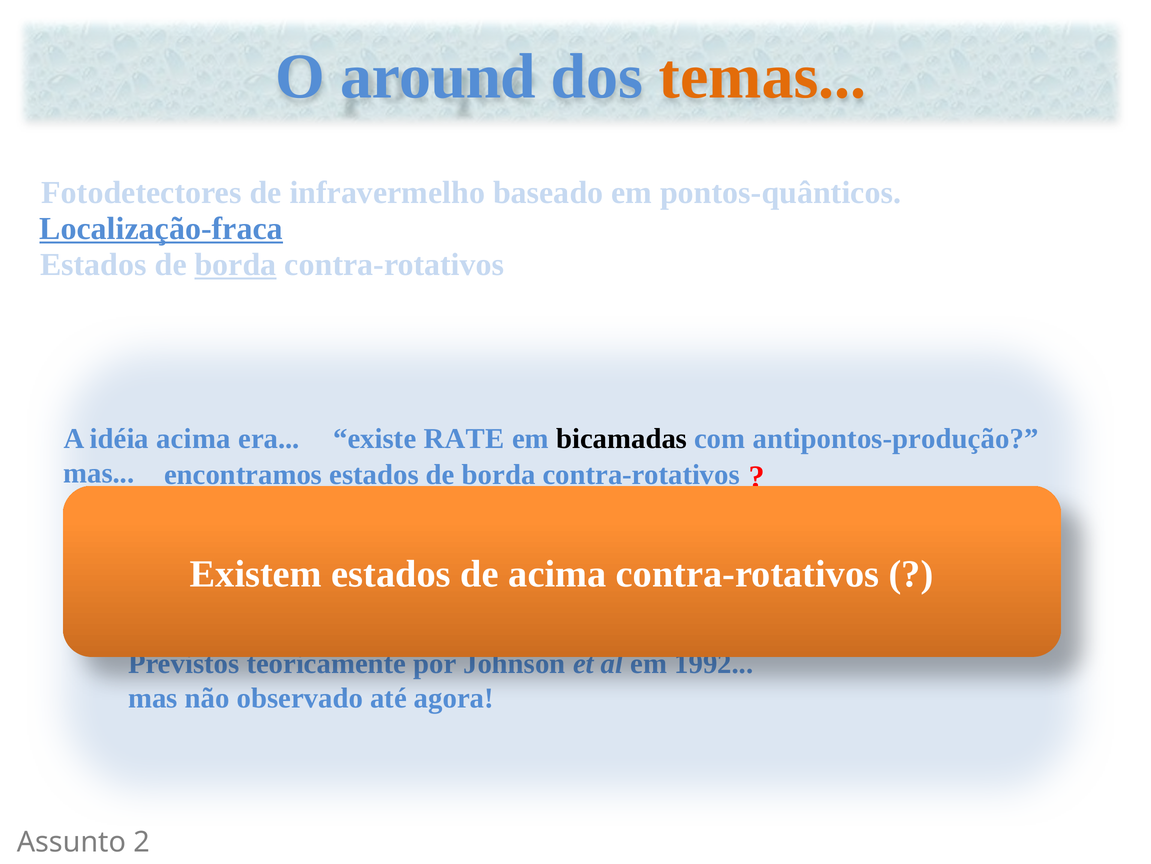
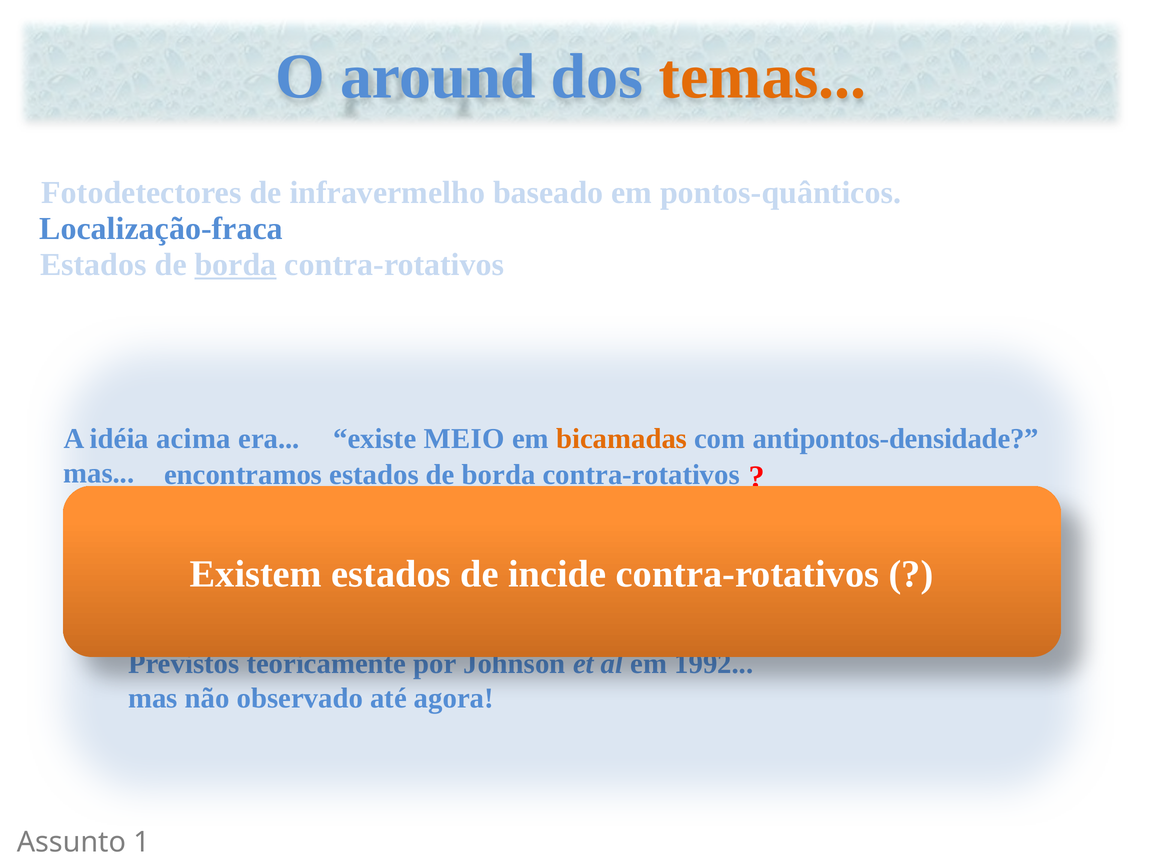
Localização-fraca underline: present -> none (161, 229)
RATE: RATE -> MEIO (464, 439)
bicamadas colour: black -> orange (622, 439)
antipontos-produção: antipontos-produção -> antipontos-densidade (896, 439)
de acima: acima -> incide (557, 574)
2: 2 -> 1 (142, 842)
